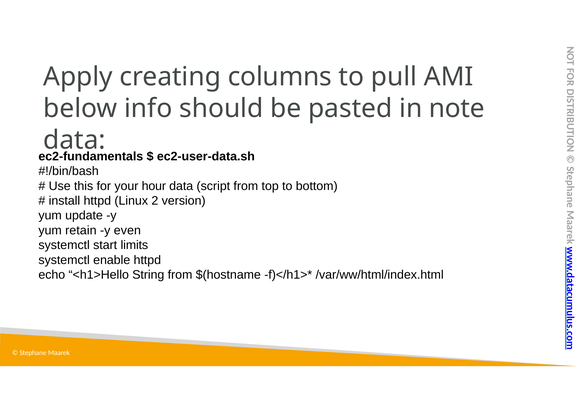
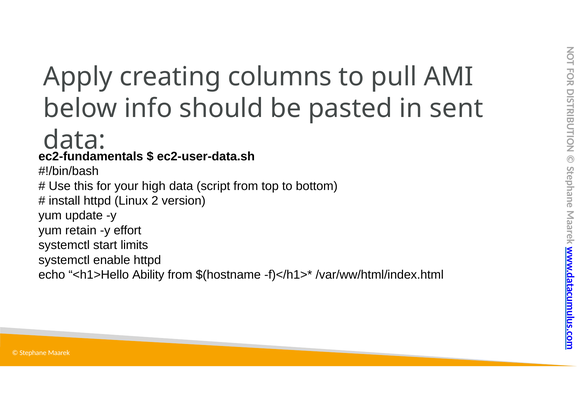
note: note -> sent (456, 108)
hour: hour -> high (154, 186)
even: even -> effort (127, 230)
String: String -> Ability (148, 275)
